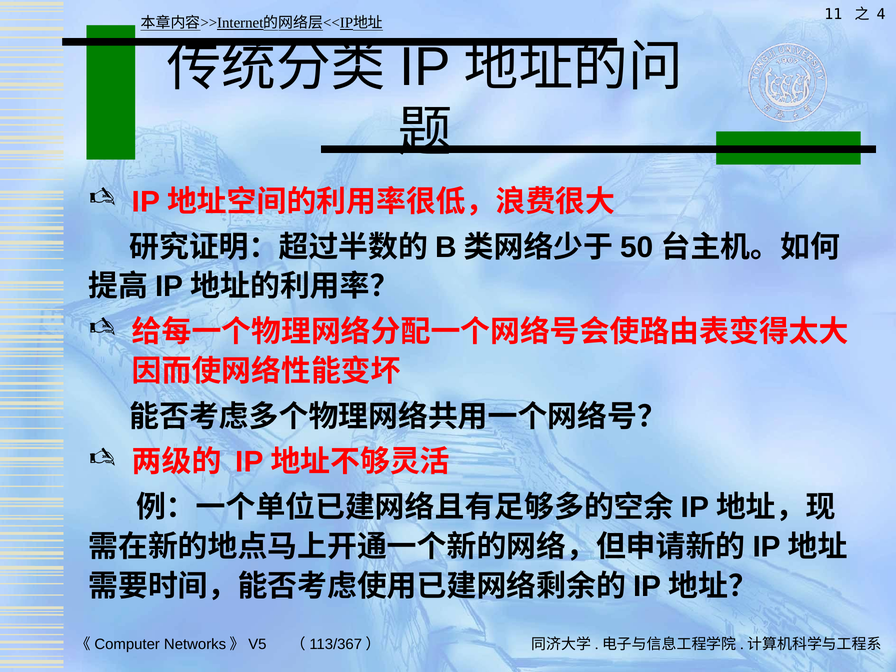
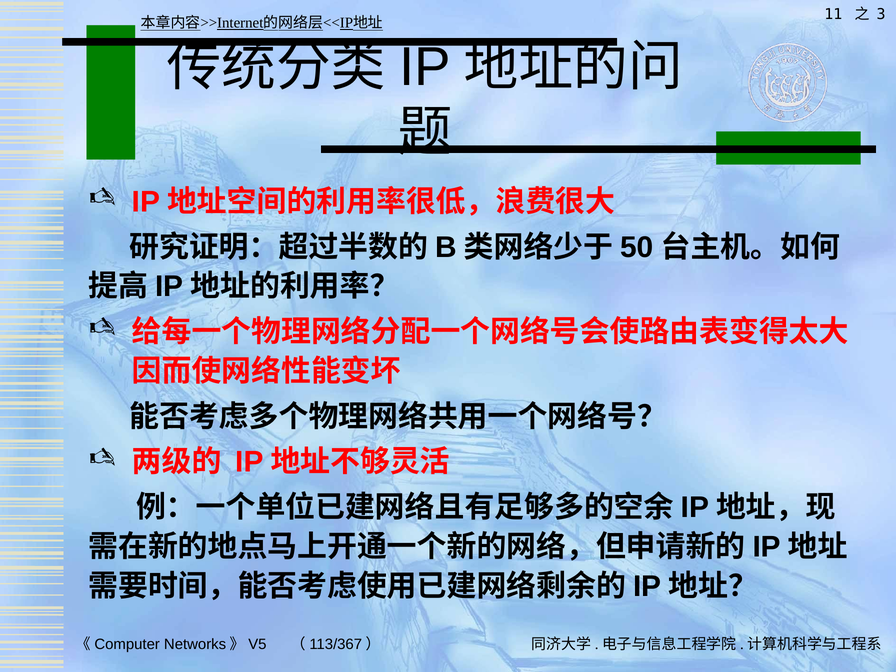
4: 4 -> 3 (881, 15)
